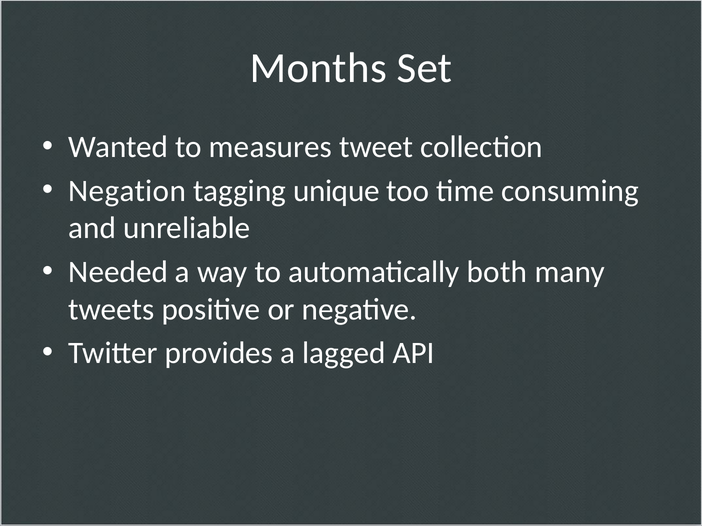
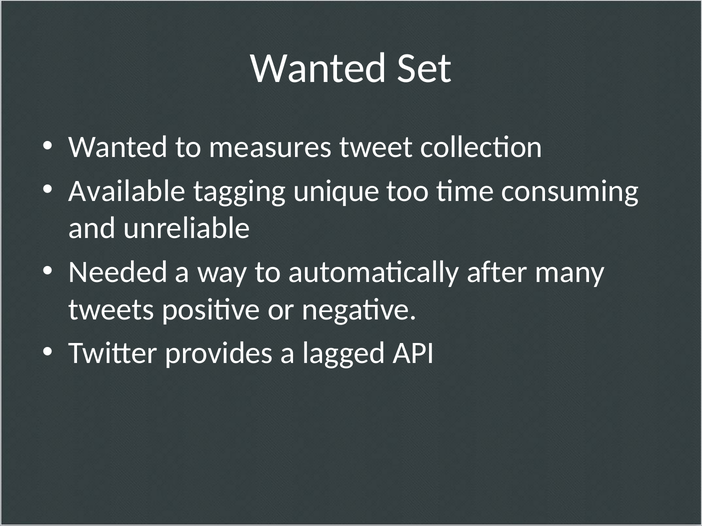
Months: Months -> Wanted (319, 68)
Negation: Negation -> Available (127, 191)
both: both -> after (497, 272)
